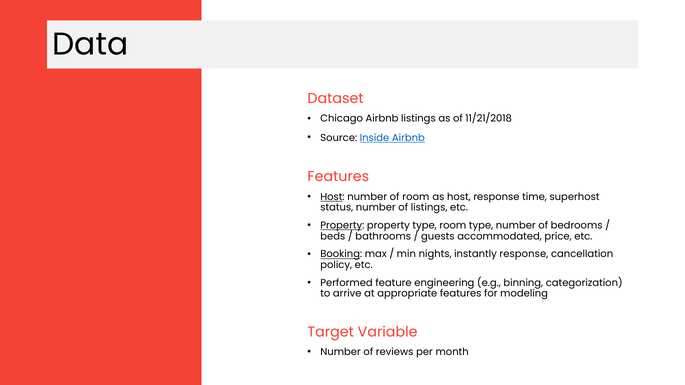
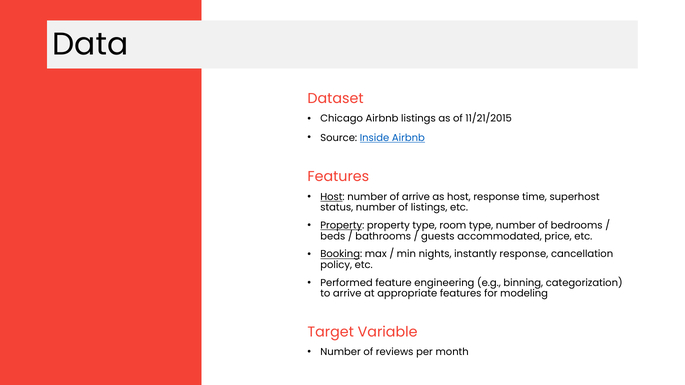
11/21/2018: 11/21/2018 -> 11/21/2015 (489, 119)
of room: room -> arrive (416, 197)
